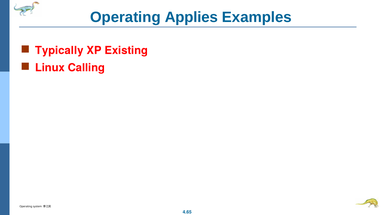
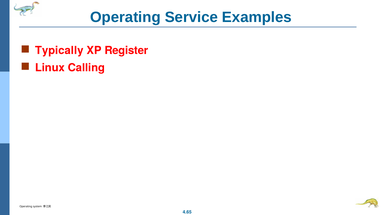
Applies: Applies -> Service (191, 17)
Existing: Existing -> Register (126, 50)
